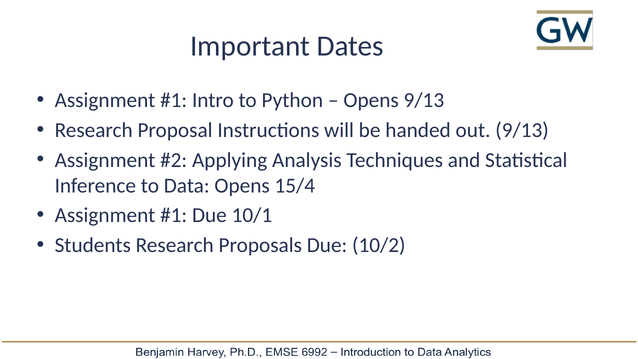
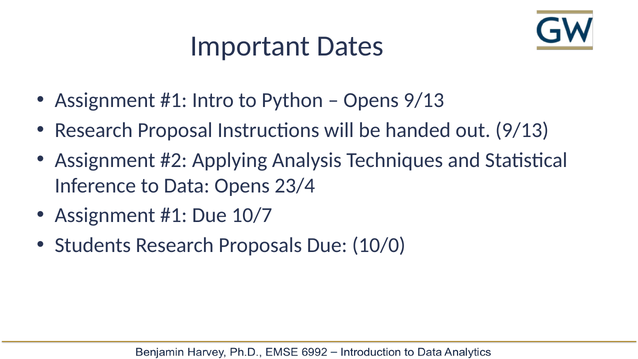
15/4: 15/4 -> 23/4 (295, 186)
10/1: 10/1 -> 10/7 (252, 215)
10/2: 10/2 -> 10/0 (379, 245)
